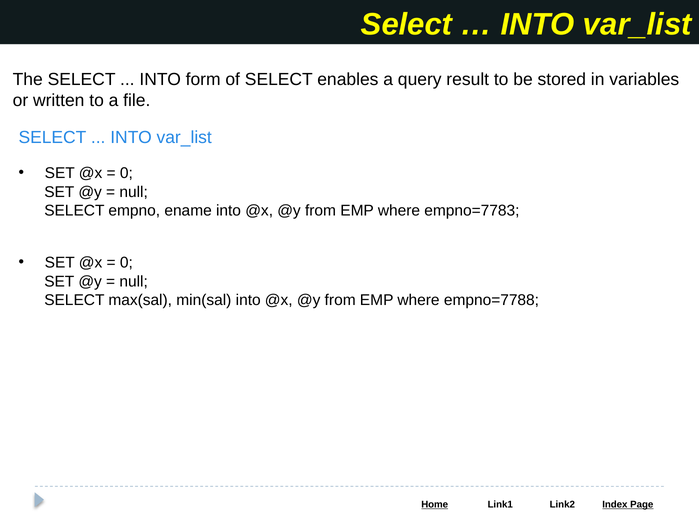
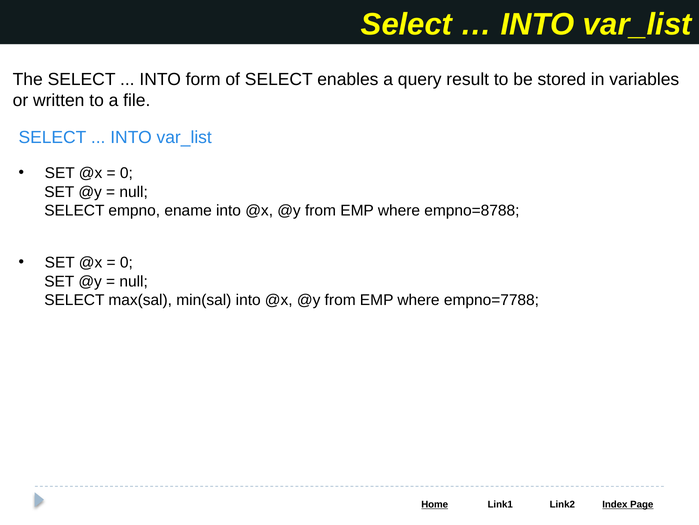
empno=7783: empno=7783 -> empno=8788 (472, 210)
